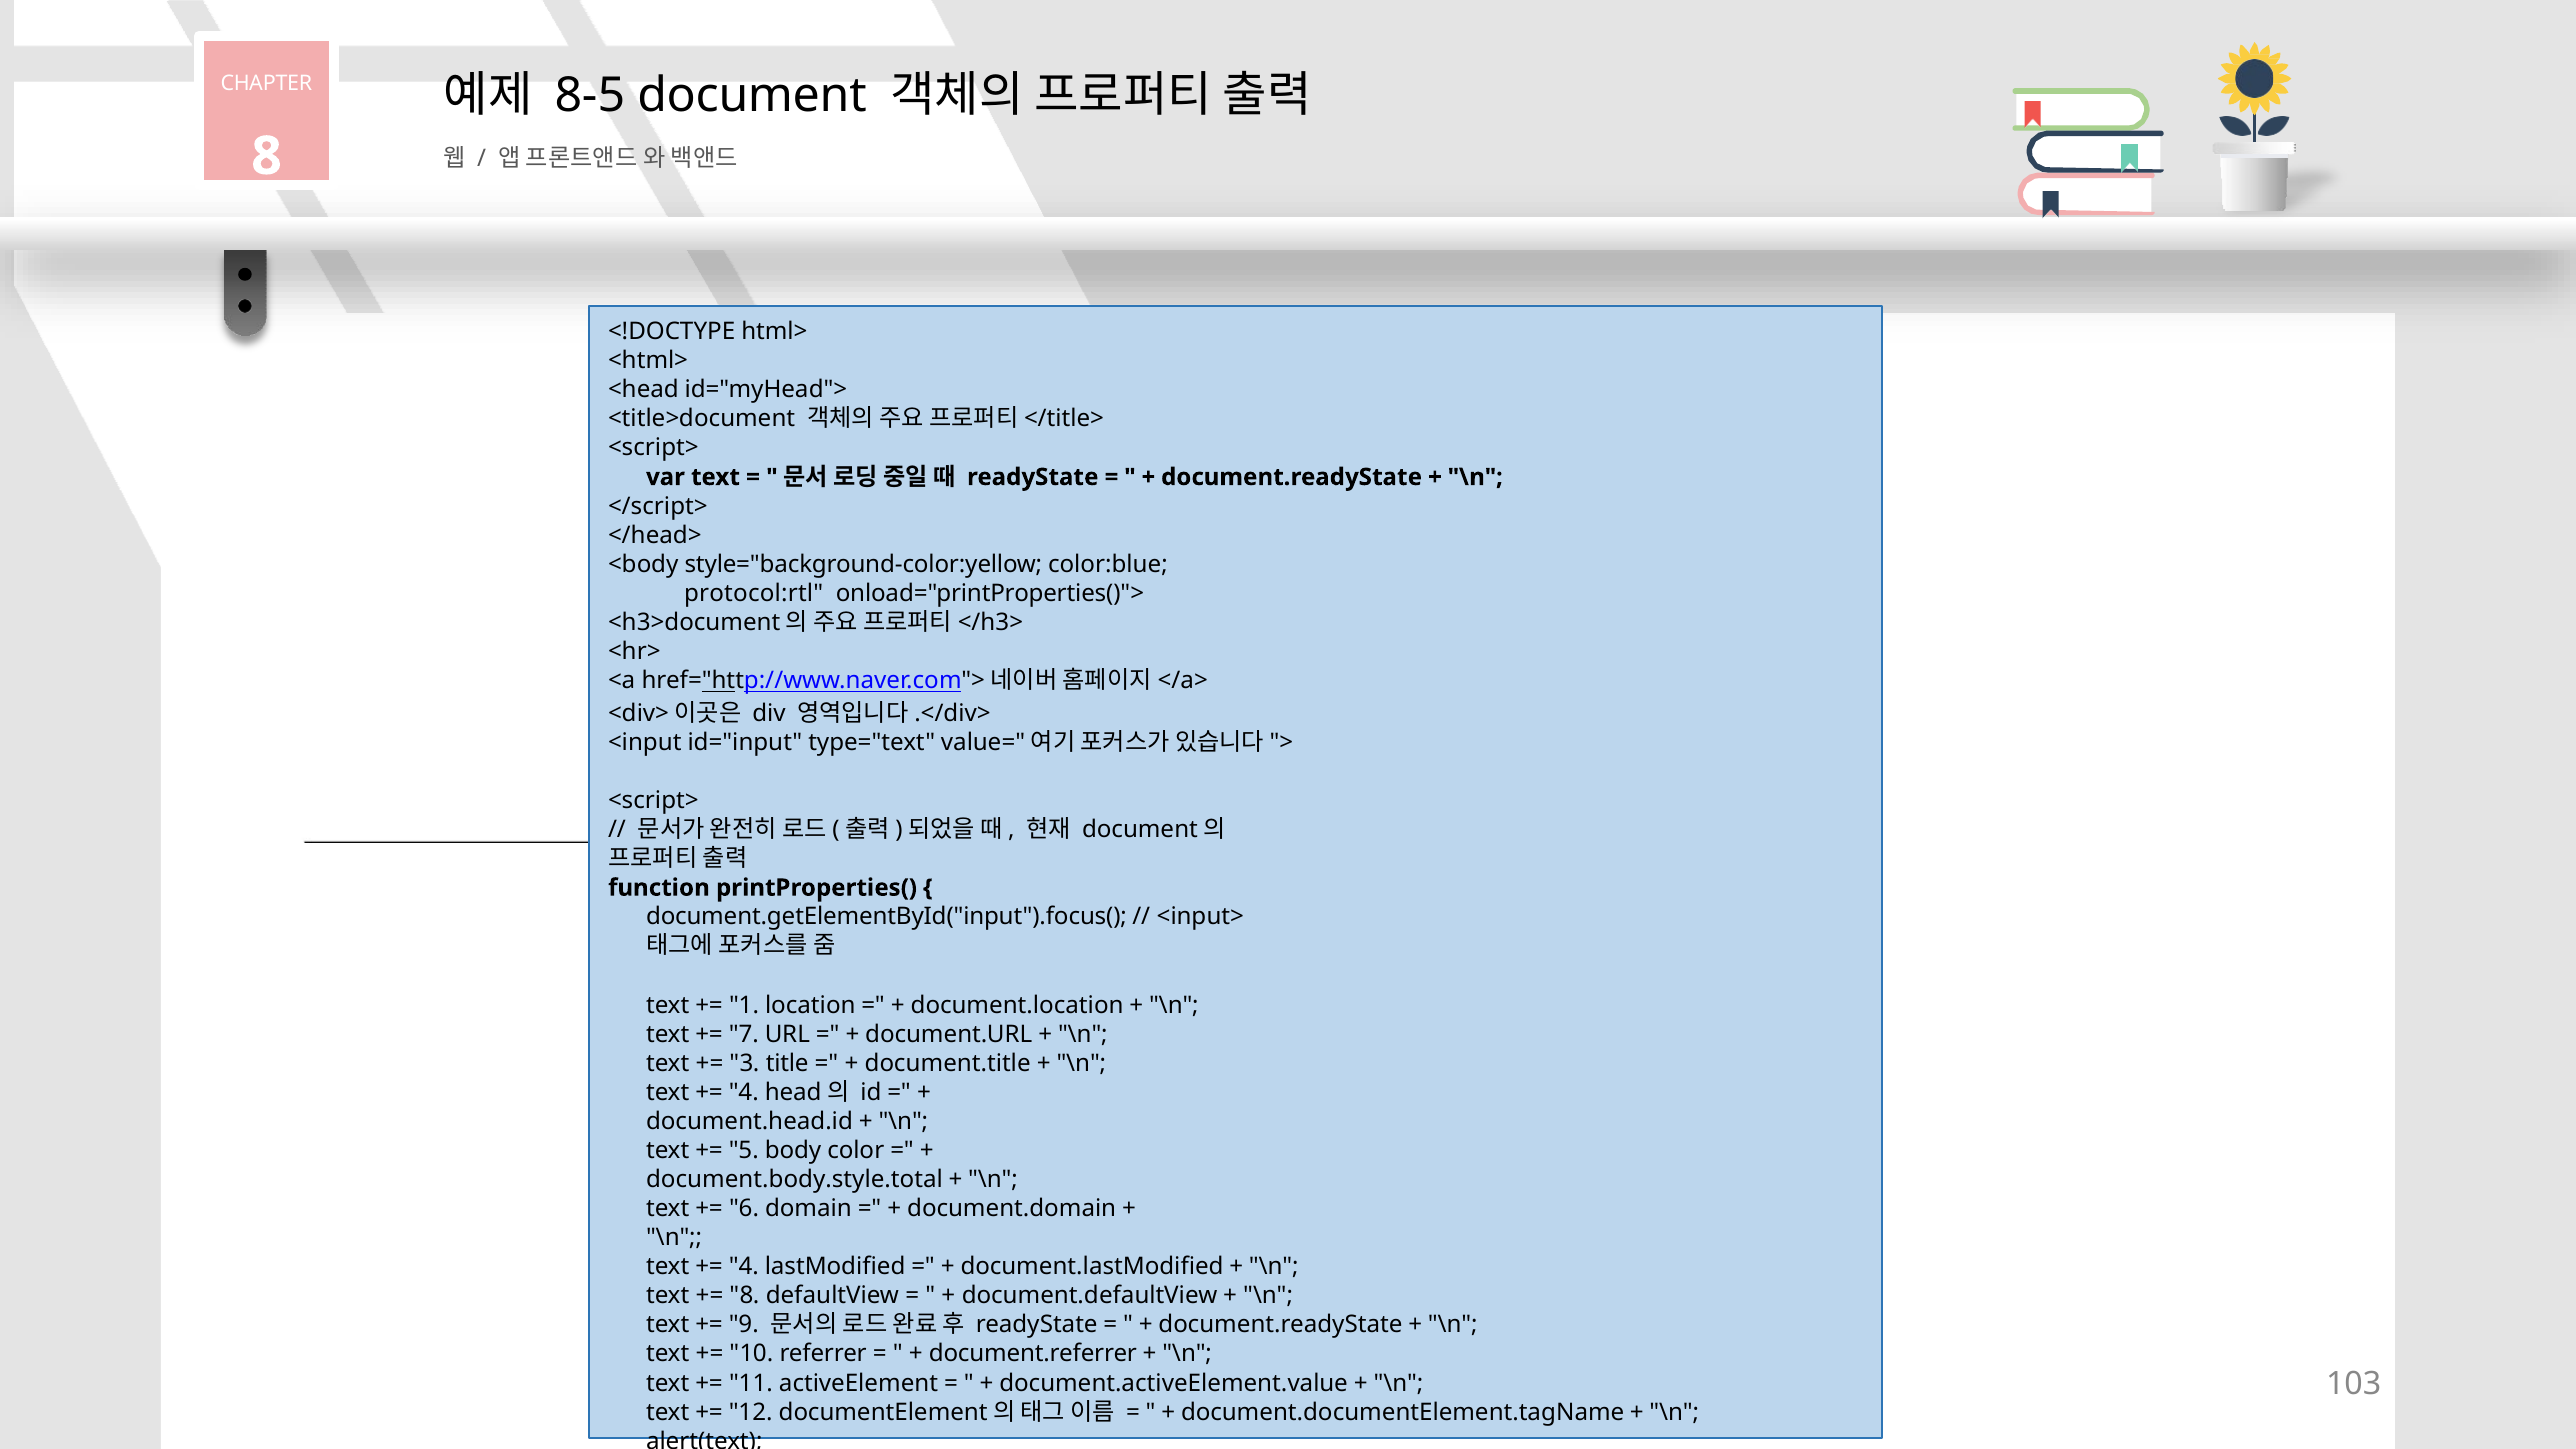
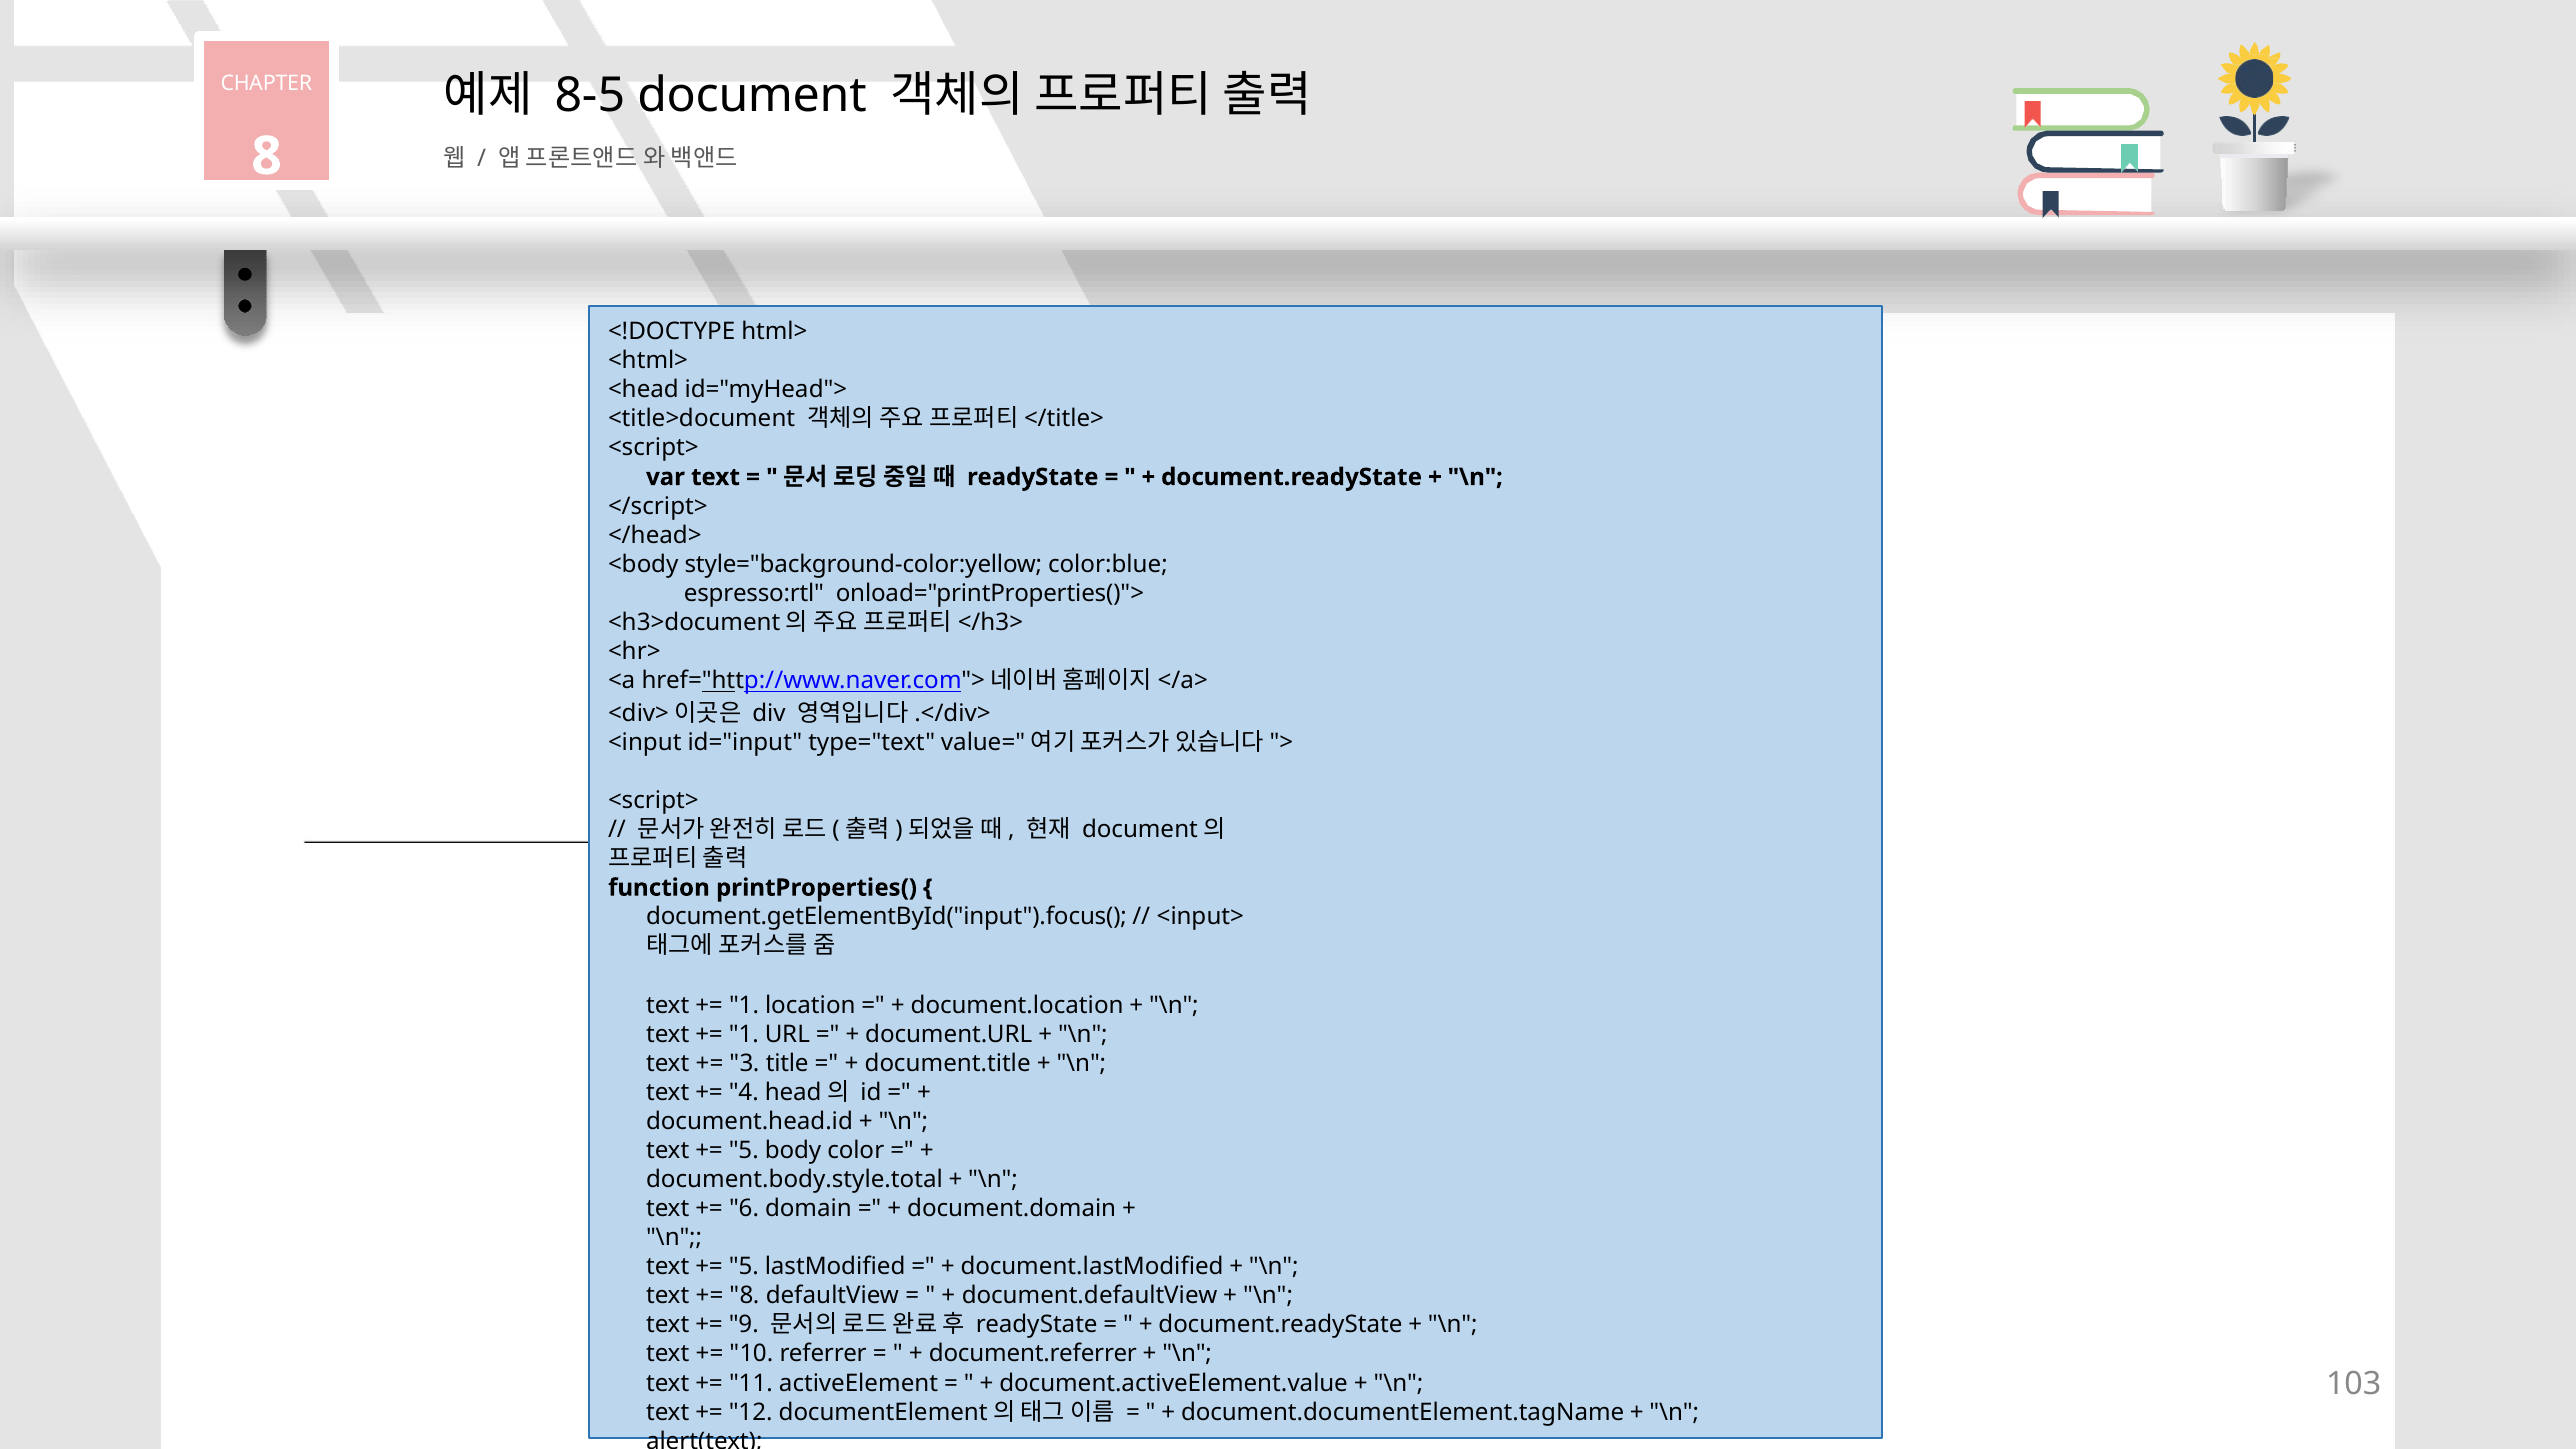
protocol:rtl: protocol:rtl -> espresso:rtl (754, 593)
7: 7 -> 1 (744, 1034)
4: 4 -> 5 (744, 1267)
